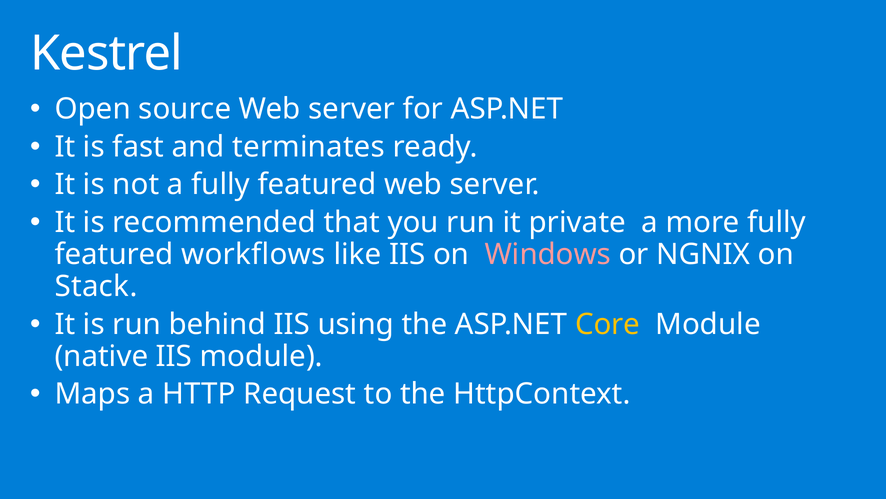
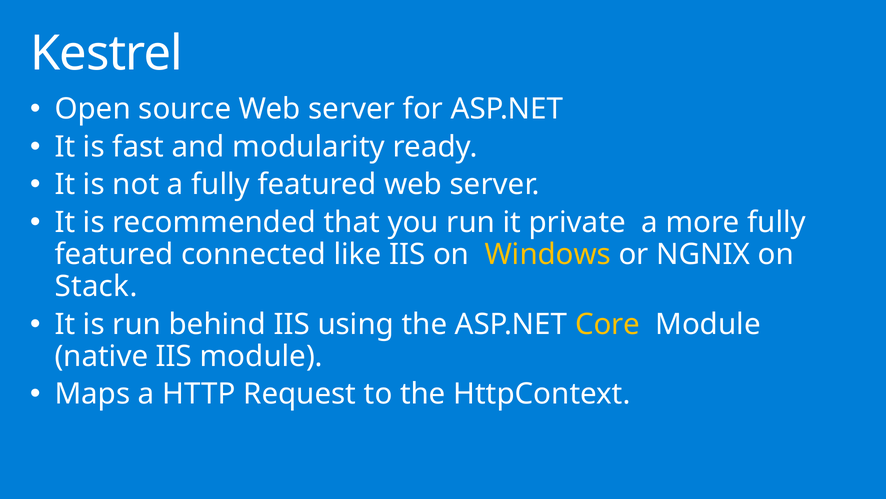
terminates: terminates -> modularity (309, 147)
workflows: workflows -> connected (254, 254)
Windows colour: pink -> yellow (548, 254)
